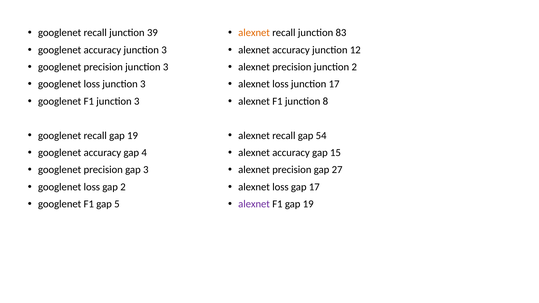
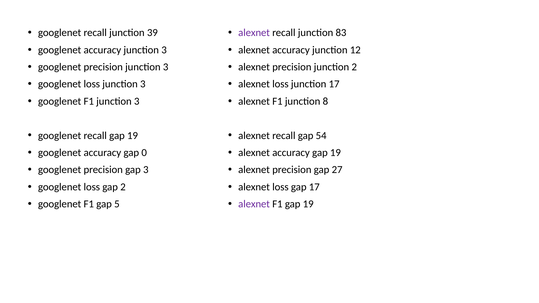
alexnet colour: orange -> purple (254, 33)
4: 4 -> 0 (144, 153)
accuracy gap 15: 15 -> 19 (335, 153)
